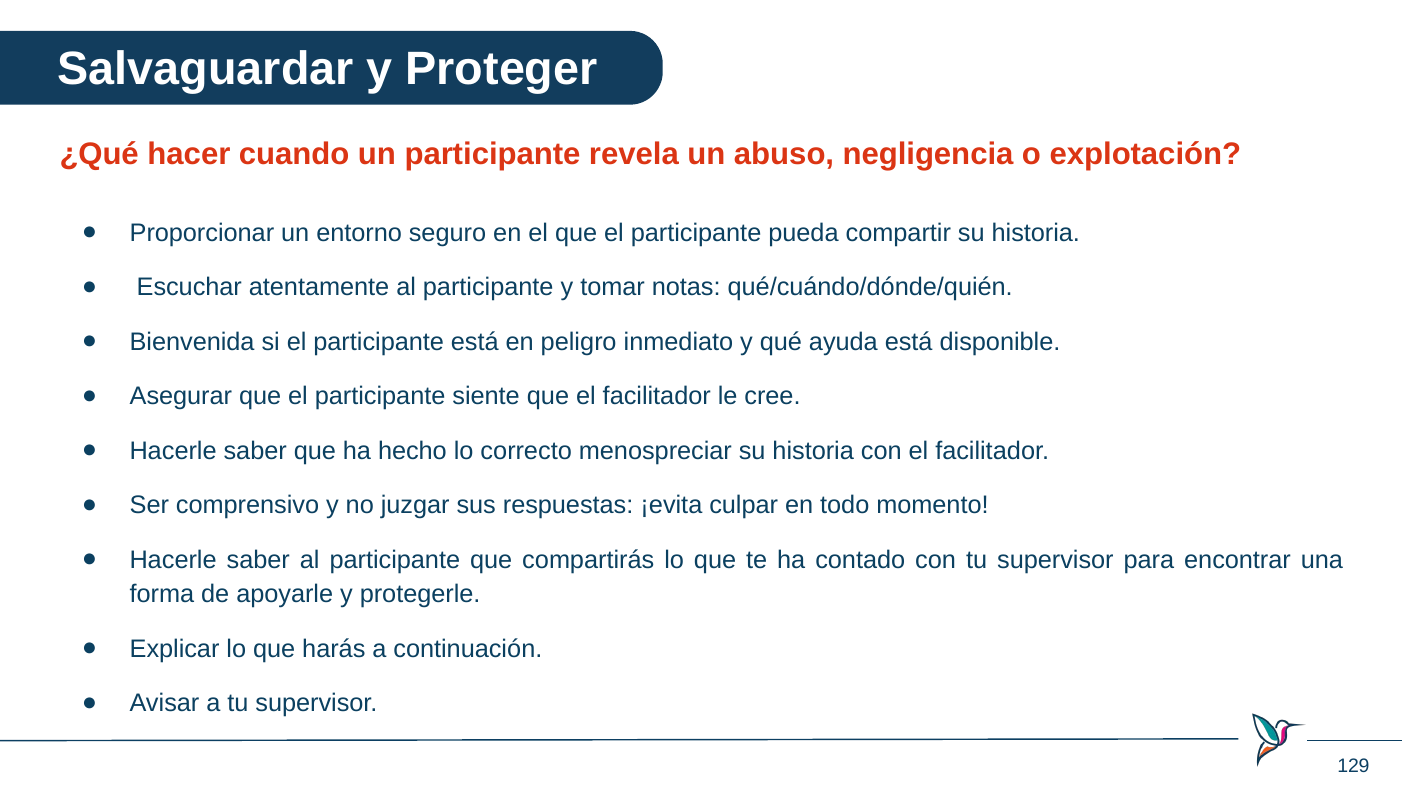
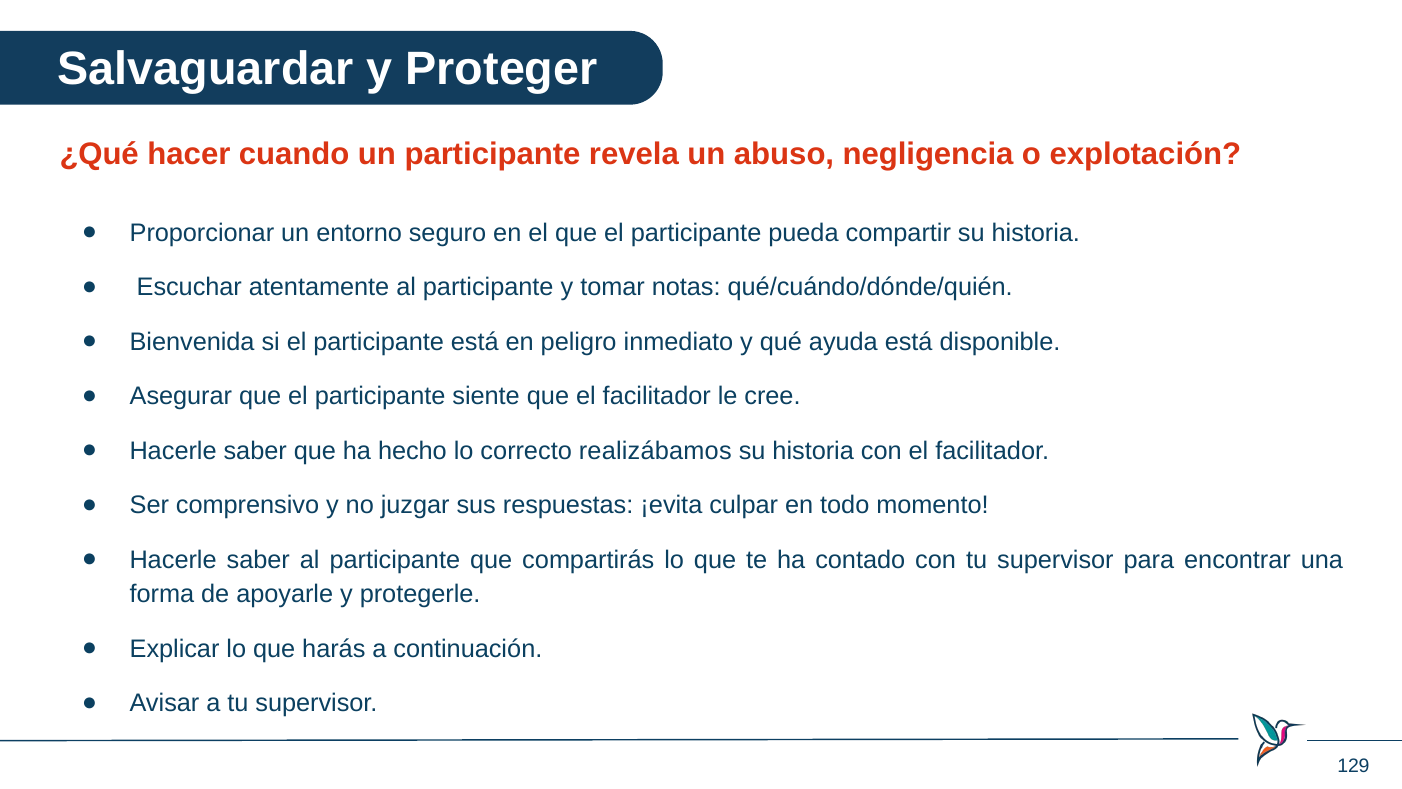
menospreciar: menospreciar -> realizábamos (655, 451)
